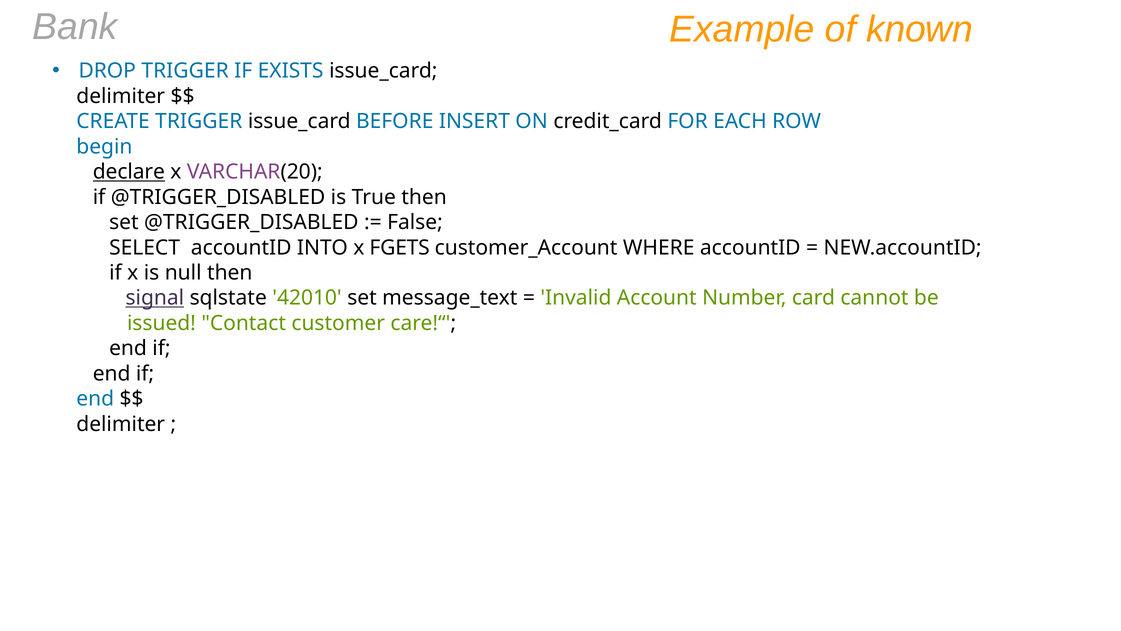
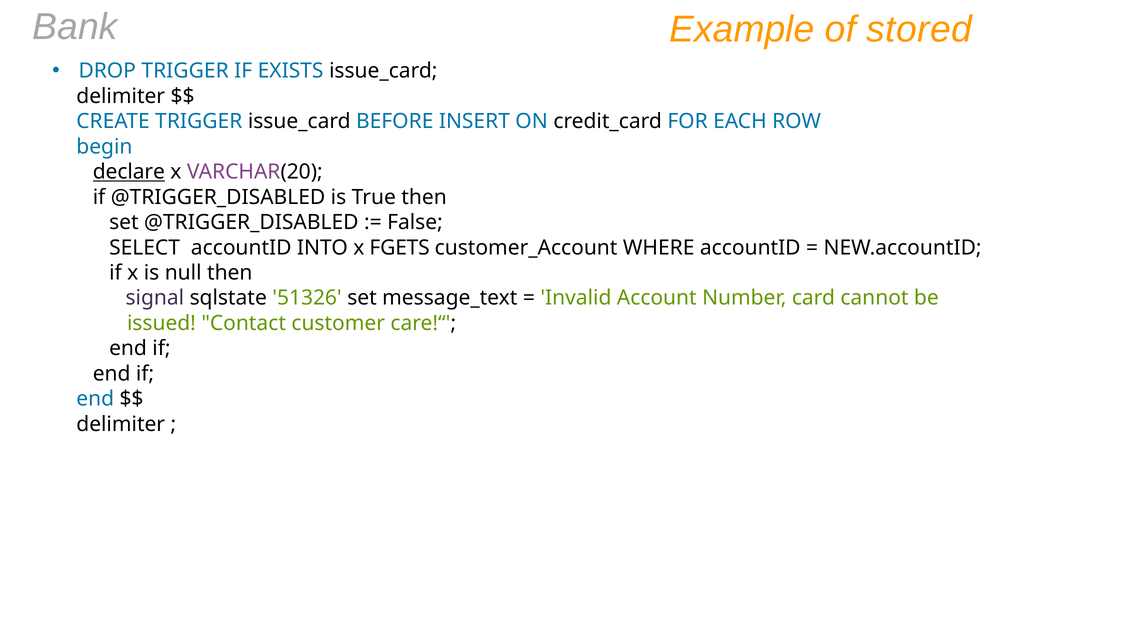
known: known -> stored (919, 29)
signal underline: present -> none (155, 298)
42010: 42010 -> 51326 (307, 298)
